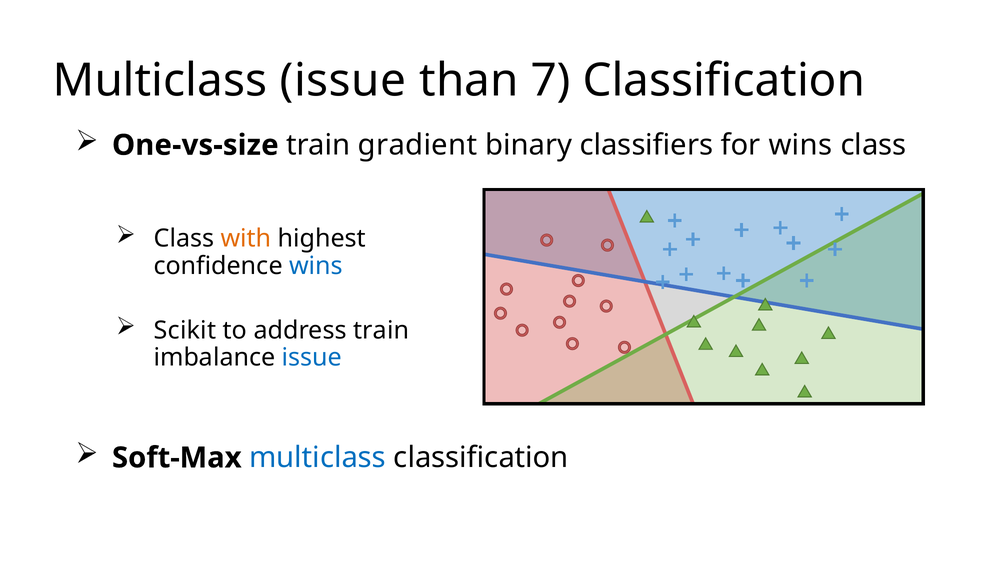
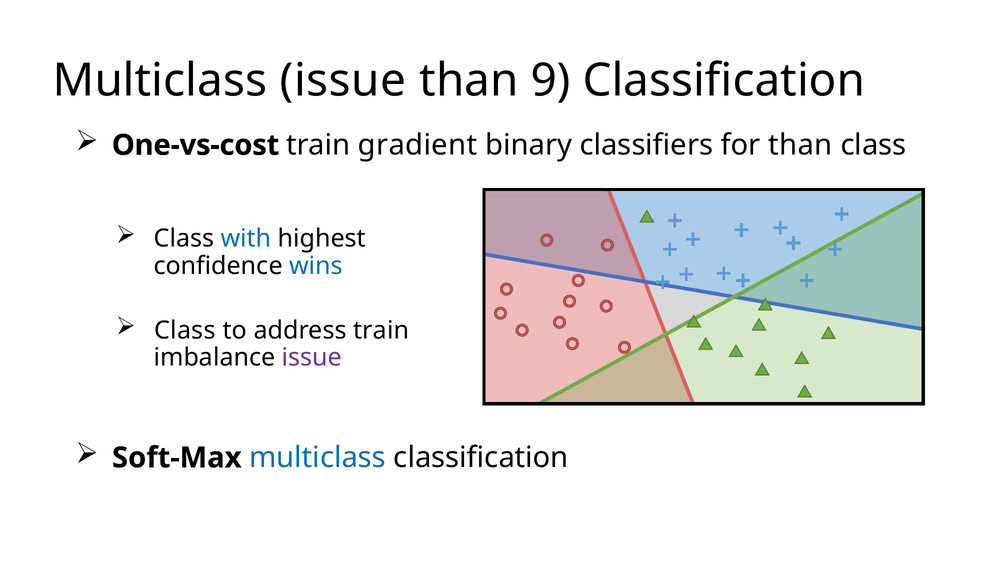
7: 7 -> 9 (551, 81)
One-vs-size: One-vs-size -> One-vs-cost (196, 145)
for wins: wins -> than (800, 145)
with colour: orange -> blue (246, 239)
Scikit: Scikit -> Class (185, 330)
issue colour: blue -> purple (312, 357)
